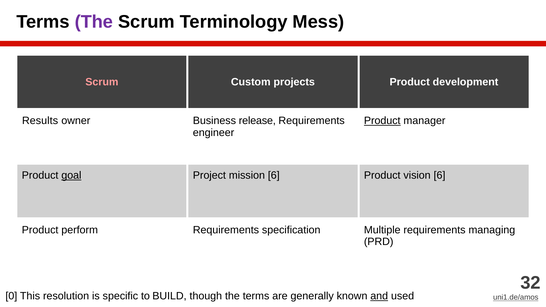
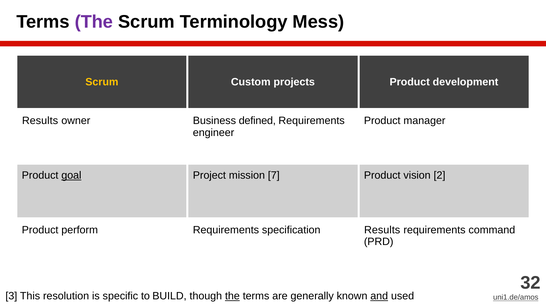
Scrum colour: pink -> yellow (102, 82)
release: release -> defined (257, 121)
Product underline: present -> none (382, 121)
mission 6: 6 -> 7 (274, 175)
vision 6: 6 -> 2 (440, 175)
specification Multiple: Multiple -> Results (382, 230)
managing: managing -> command (492, 230)
0: 0 -> 3 (11, 296)
the underline: none -> present (232, 296)
